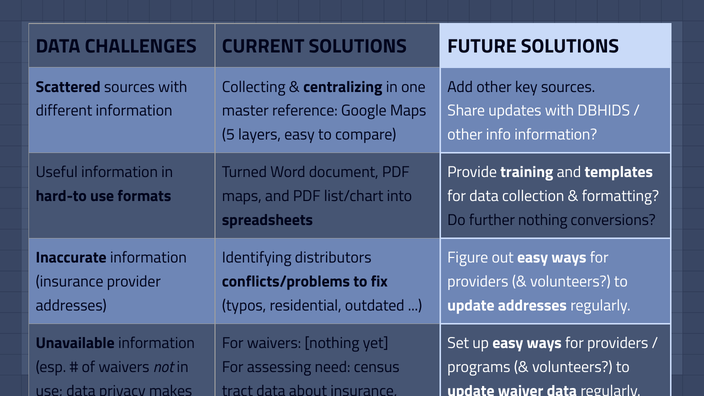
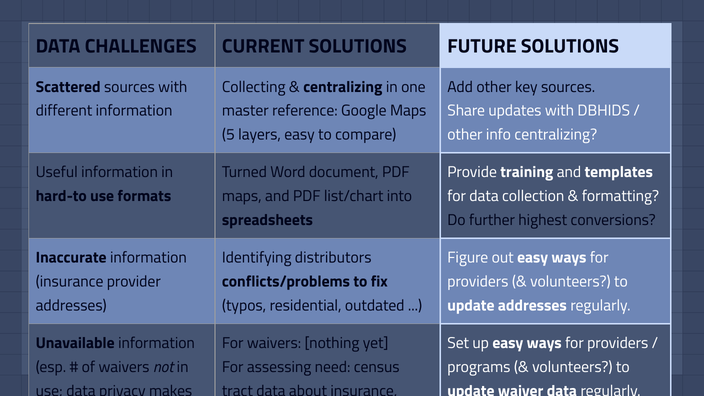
info information: information -> centralizing (556, 134)
further nothing: nothing -> highest (543, 220)
